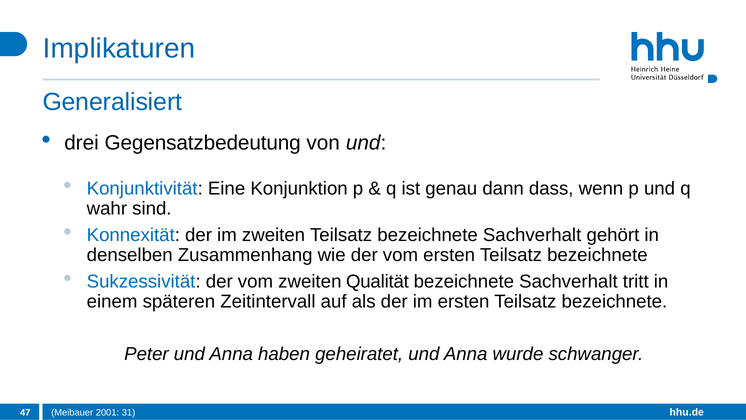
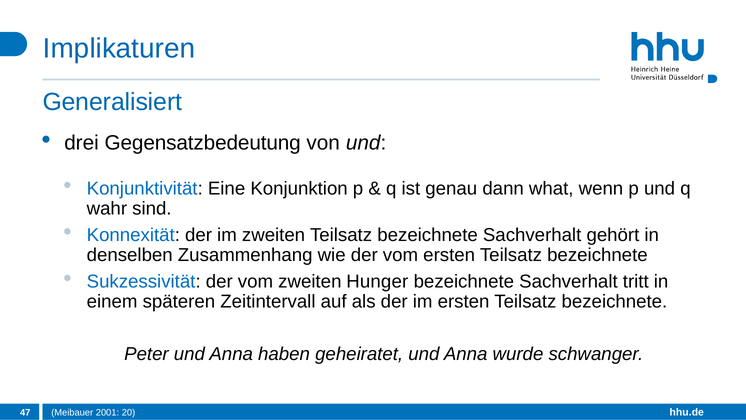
dass: dass -> what (551, 189)
Qualität: Qualität -> Hunger (377, 282)
31: 31 -> 20 (129, 413)
